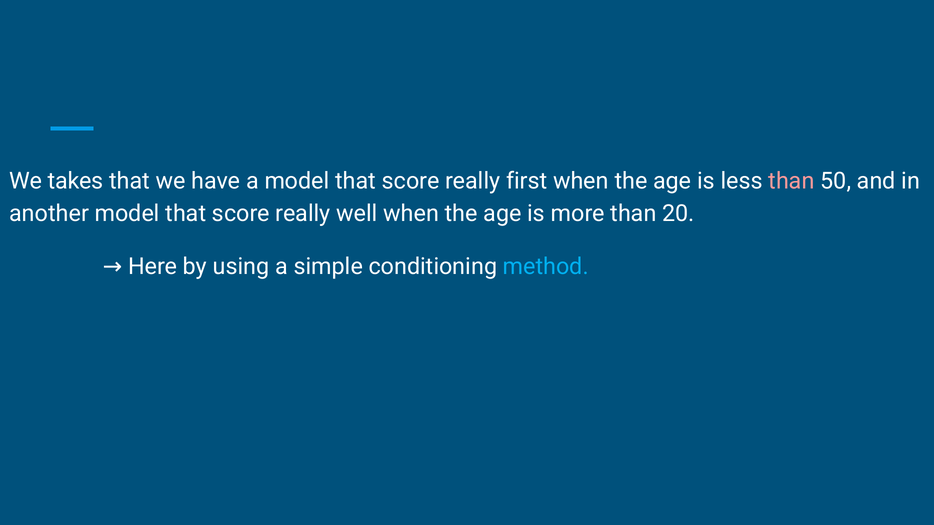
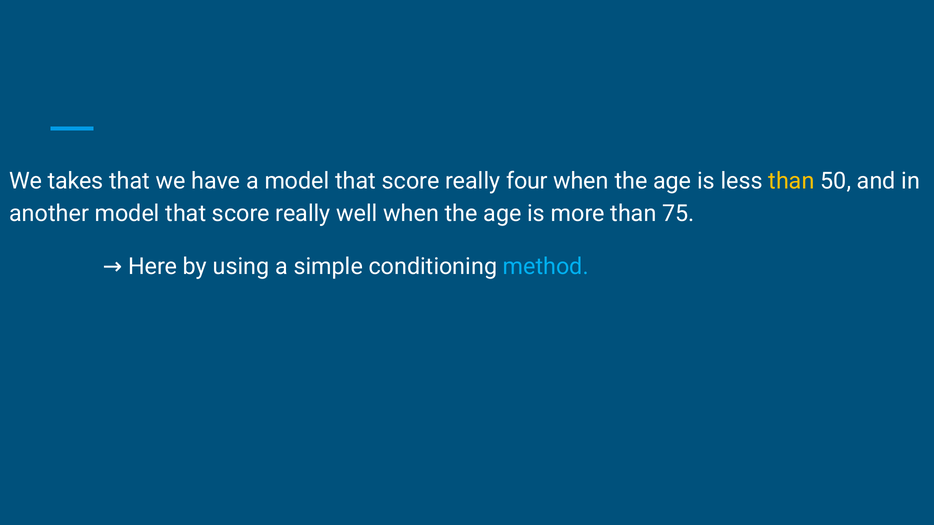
first: first -> four (527, 181)
than colour: pink -> yellow (791, 181)
20: 20 -> 75 (678, 214)
